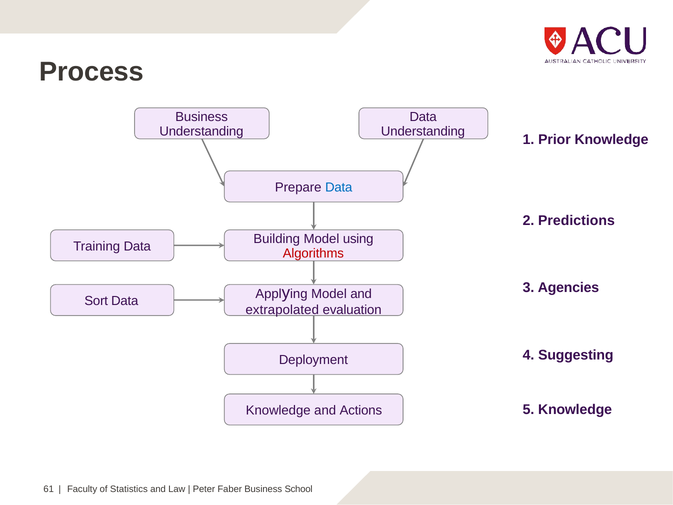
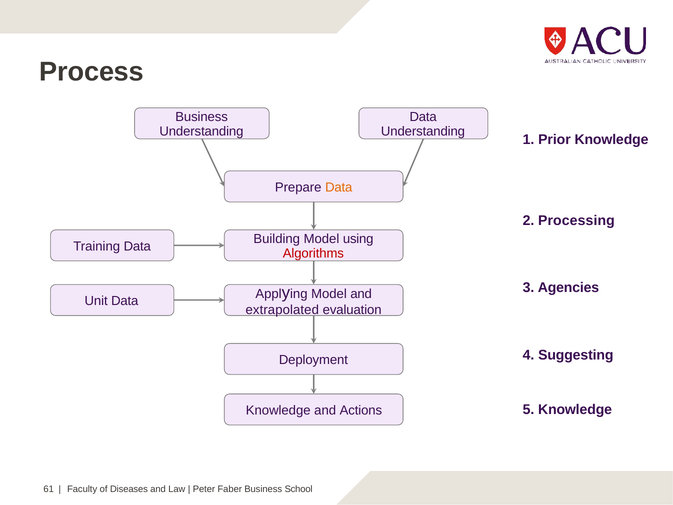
Data colour: blue -> orange (339, 187)
Predictions: Predictions -> Processing (576, 220)
Sort: Sort -> Unit (96, 301)
Statistics: Statistics -> Diseases (129, 489)
